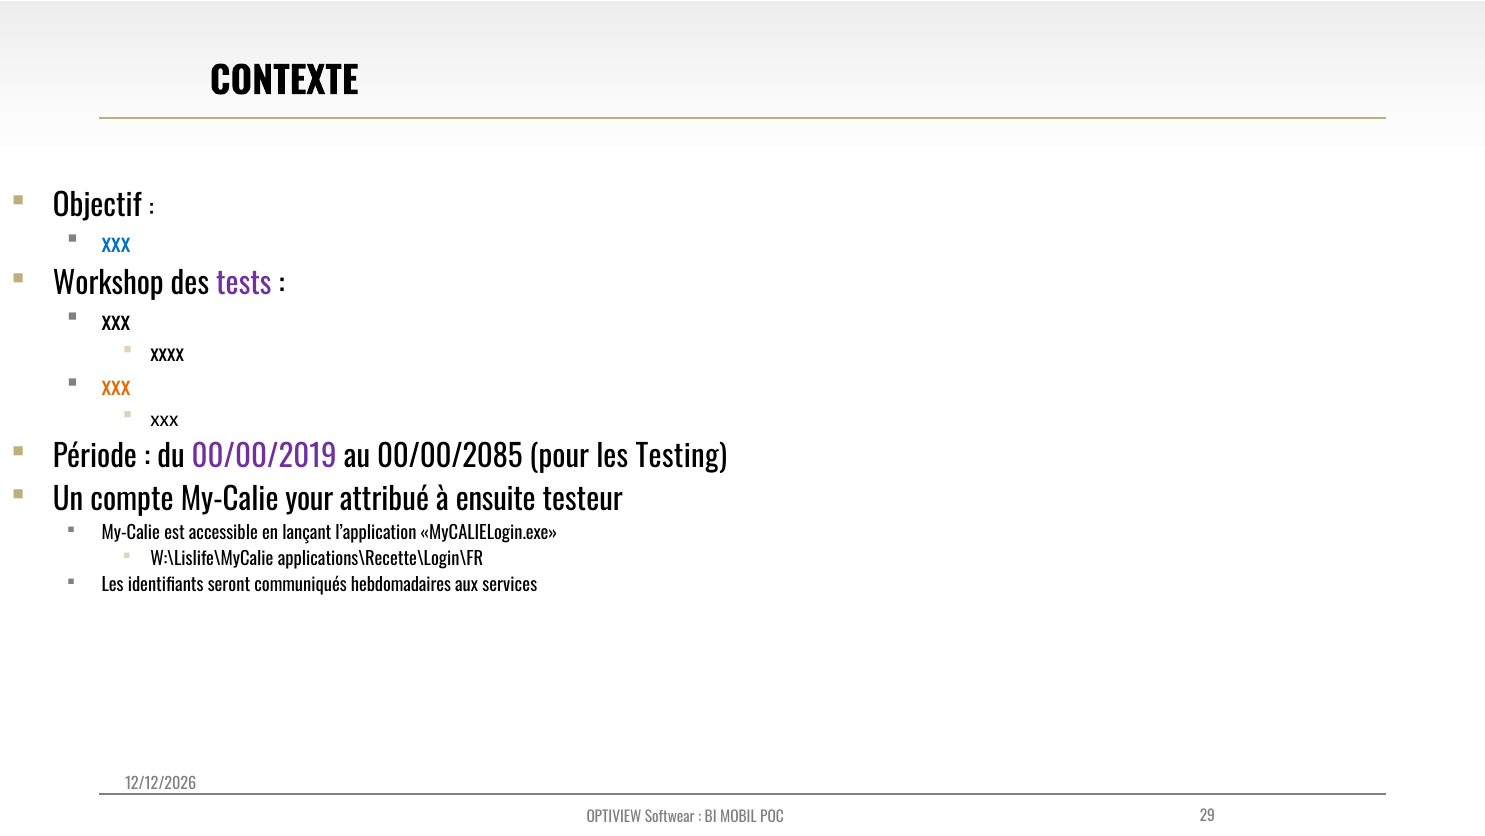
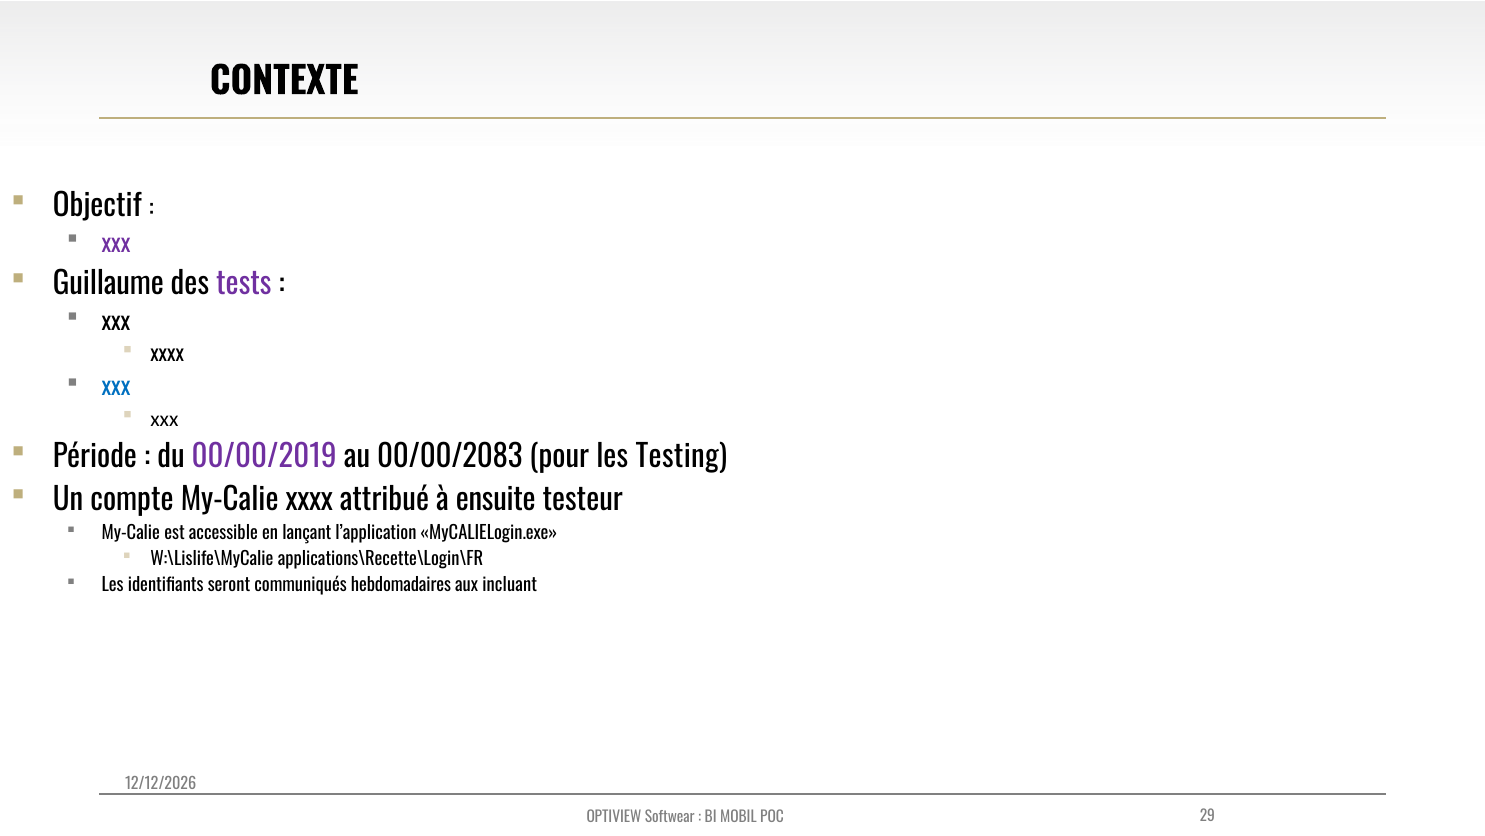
xxx colour: blue -> purple (116, 244)
Workshop: Workshop -> Guillaume (108, 284)
xxx colour: orange -> blue (116, 387)
00/00/2085: 00/00/2085 -> 00/00/2083 (450, 457)
My-Calie your: your -> xxxx (309, 500)
services: services -> incluant (510, 585)
